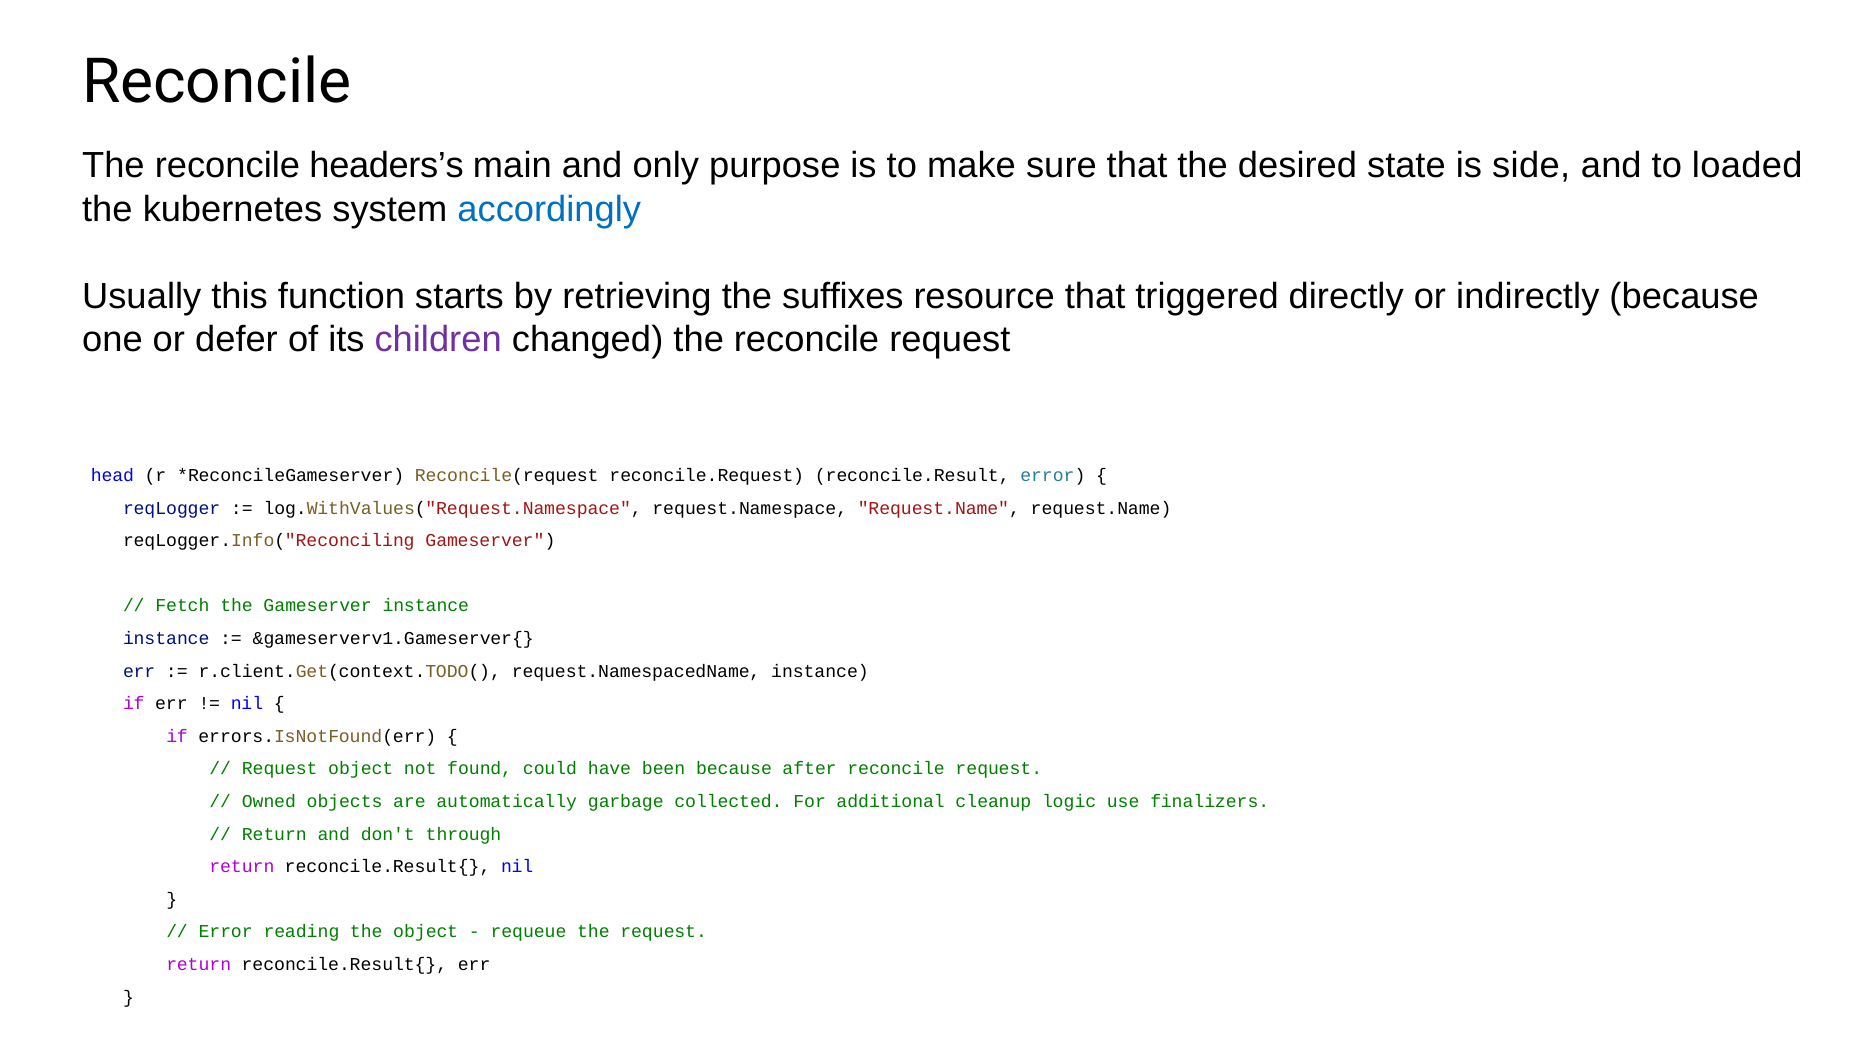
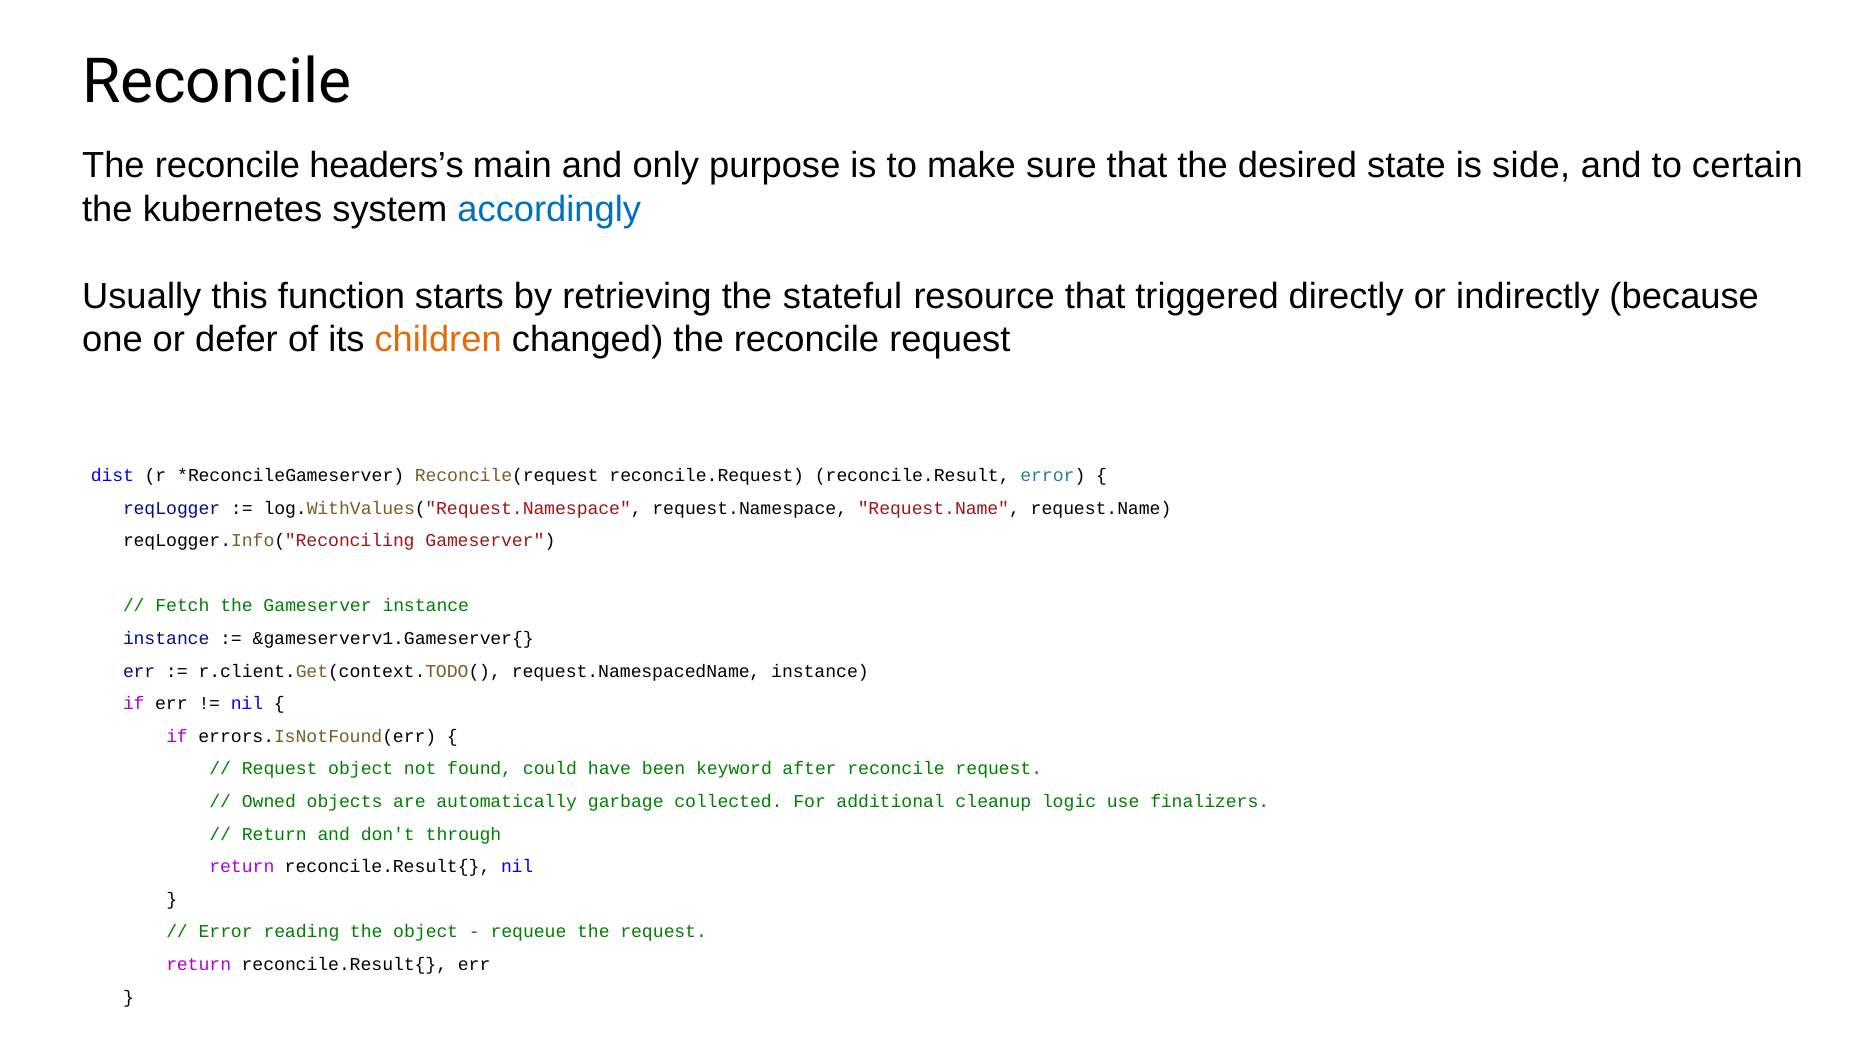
loaded: loaded -> certain (1747, 166)
suffixes: suffixes -> stateful (843, 296)
children colour: purple -> orange (438, 340)
head: head -> dist (112, 476)
been because: because -> keyword (734, 769)
